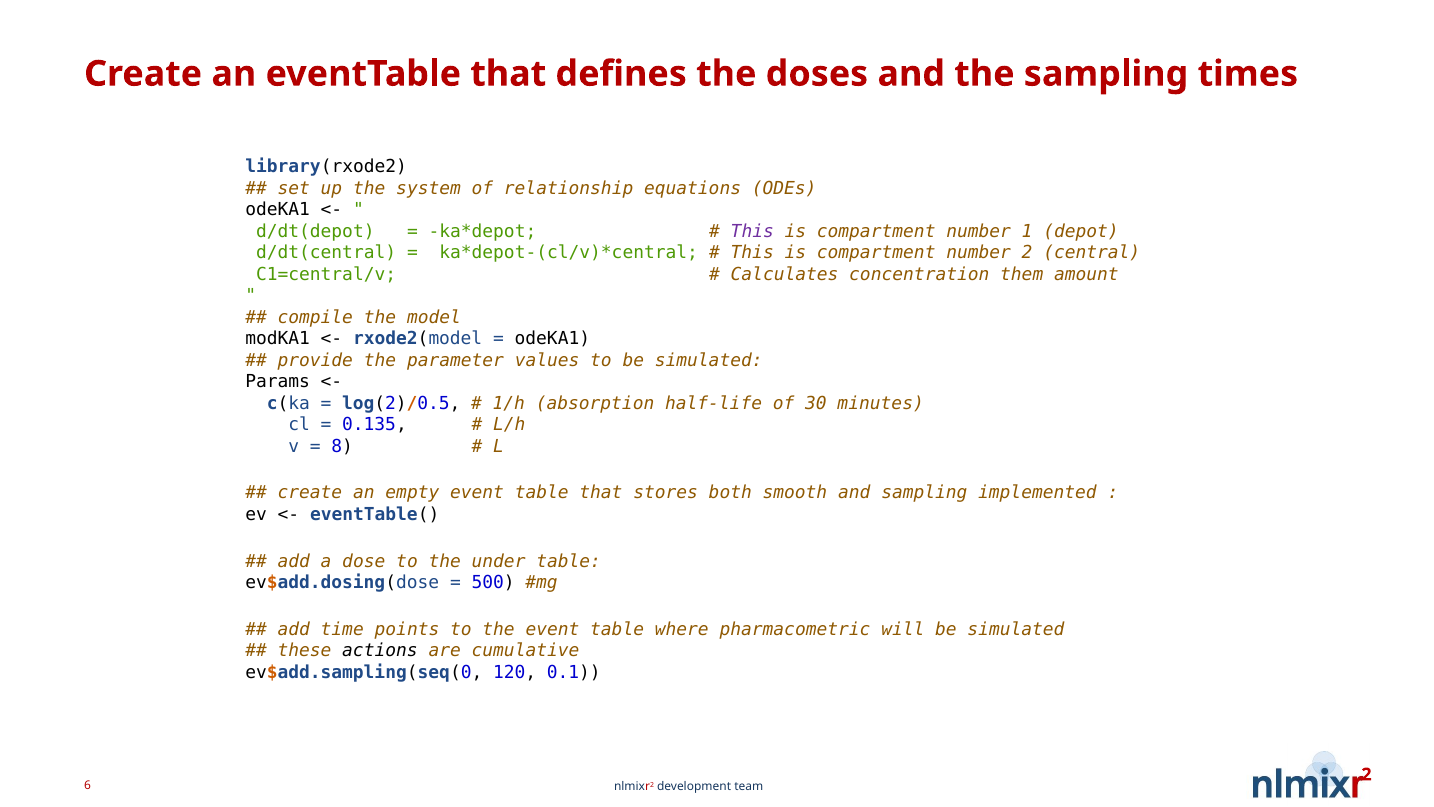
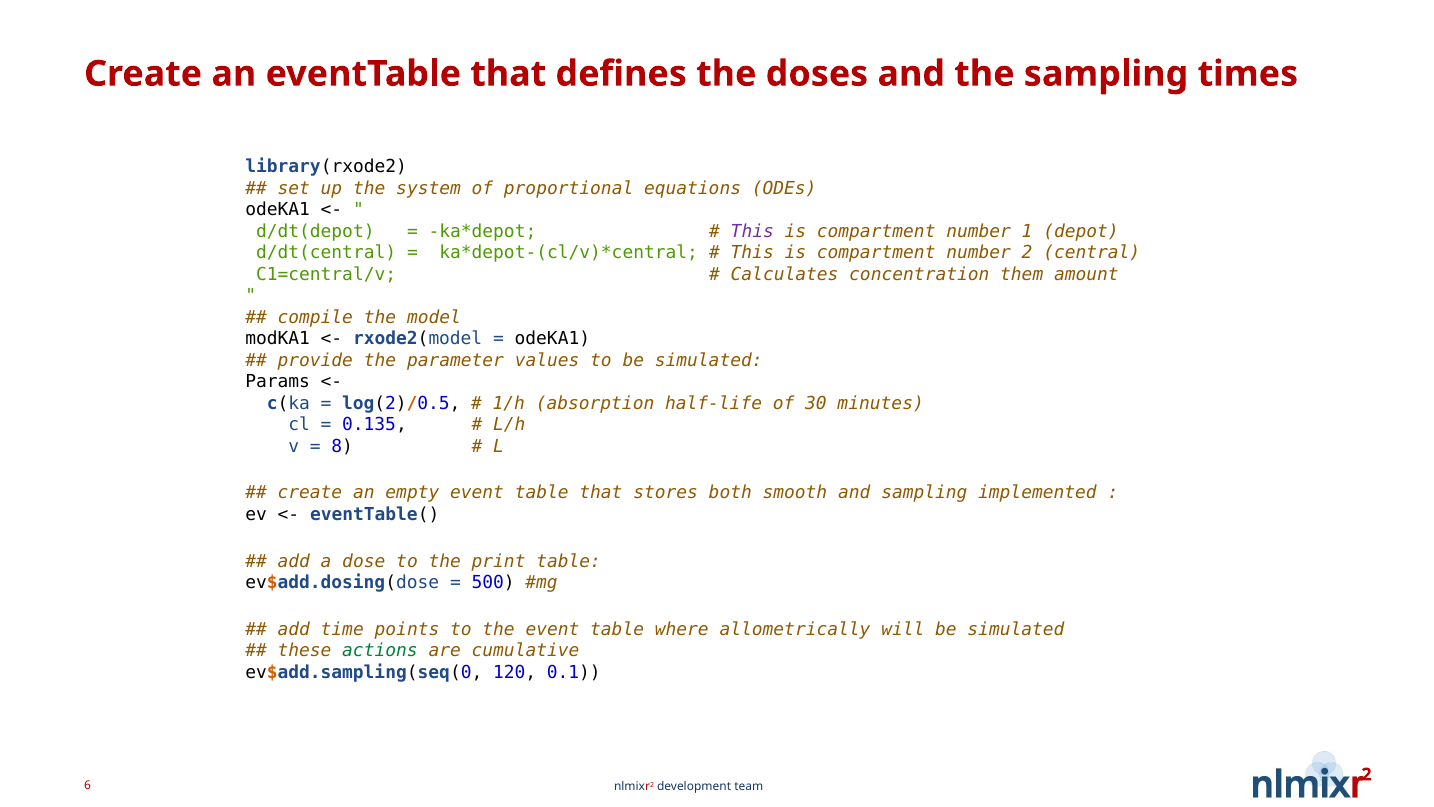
relationship: relationship -> proportional (569, 188)
under: under -> print (499, 561)
pharmacometric: pharmacometric -> allometrically (795, 629)
actions colour: black -> green (380, 651)
